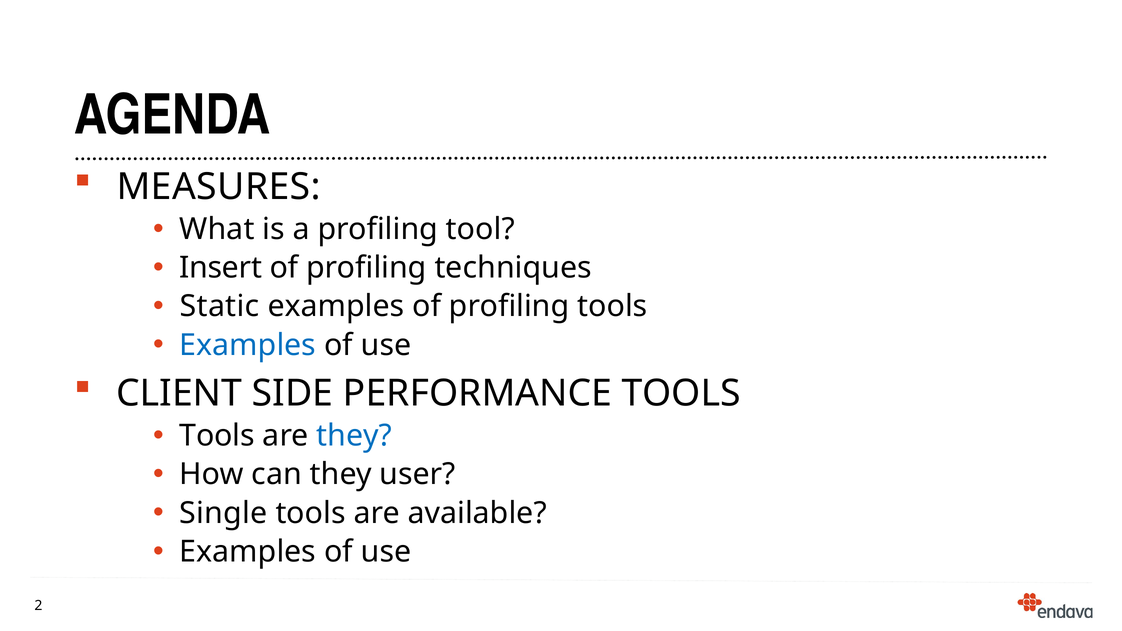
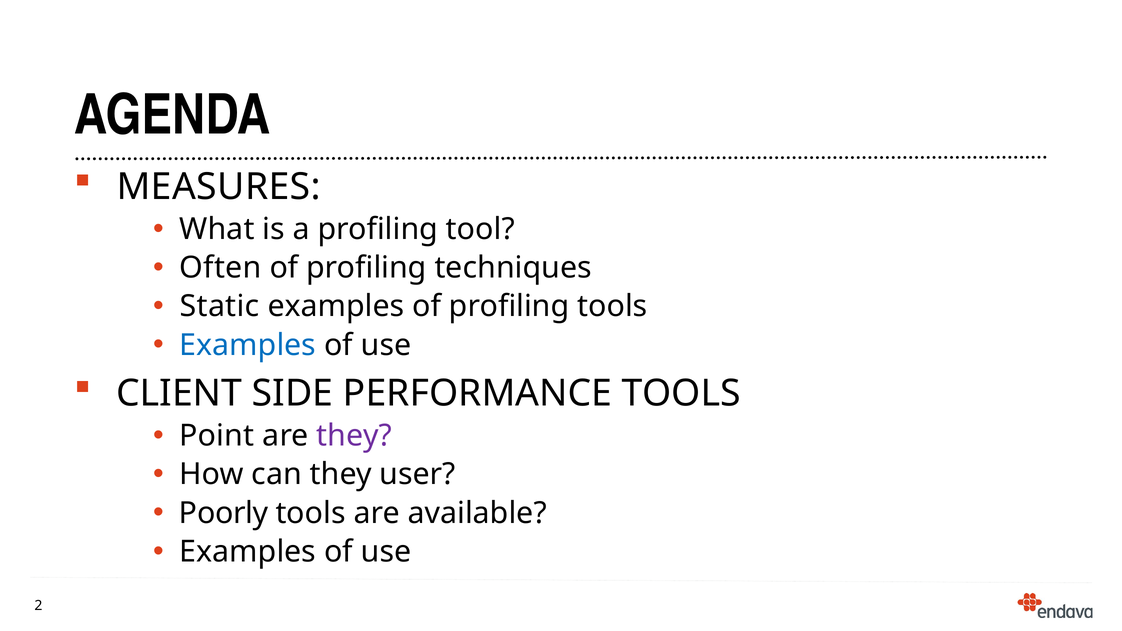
Insert: Insert -> Often (220, 268)
Tools: Tools -> Point (217, 436)
they colour: blue -> purple (354, 436)
Single: Single -> Poorly (224, 513)
